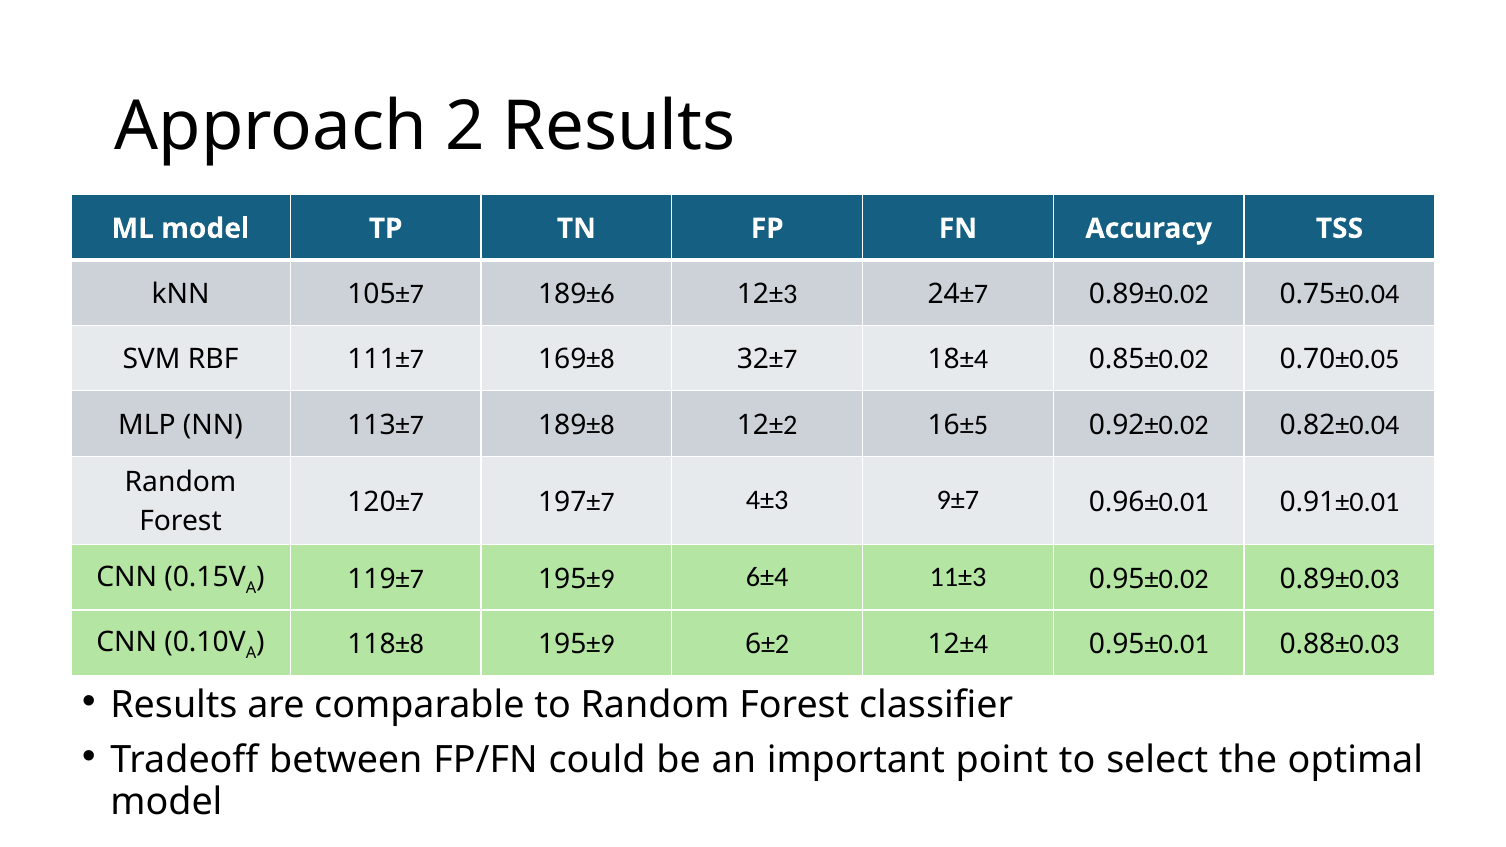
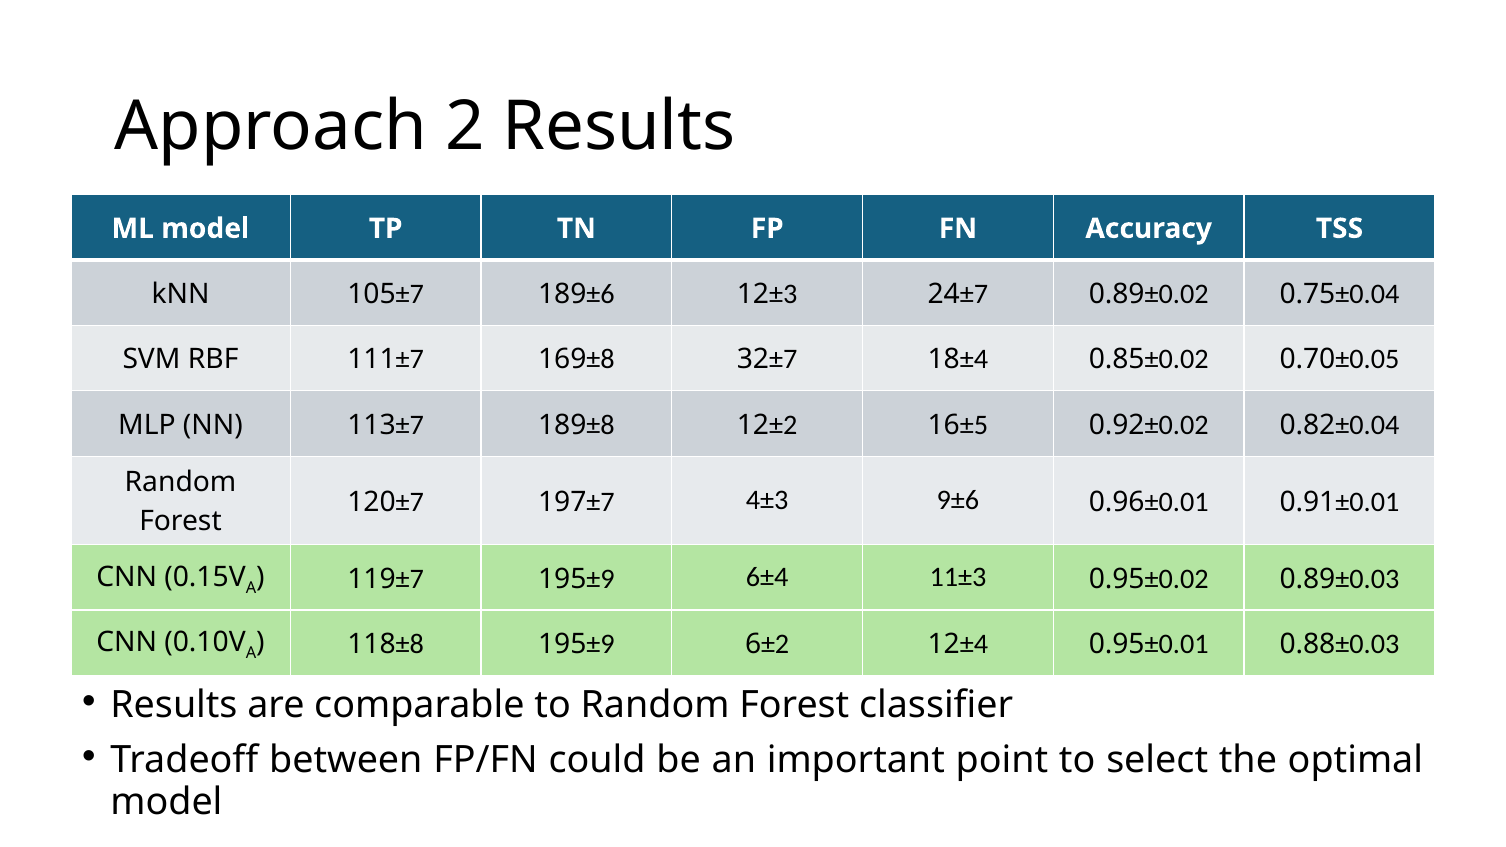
9±7: 9±7 -> 9±6 (958, 501)
